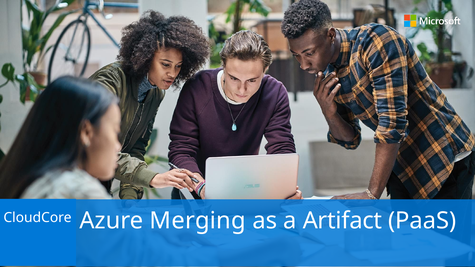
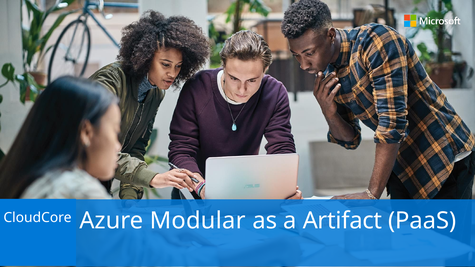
Merging: Merging -> Modular (198, 221)
